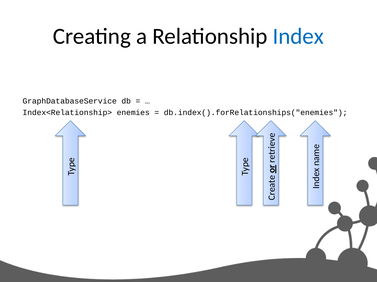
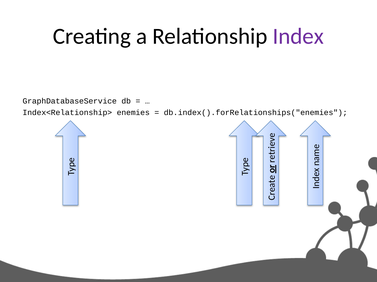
Index colour: blue -> purple (298, 36)
